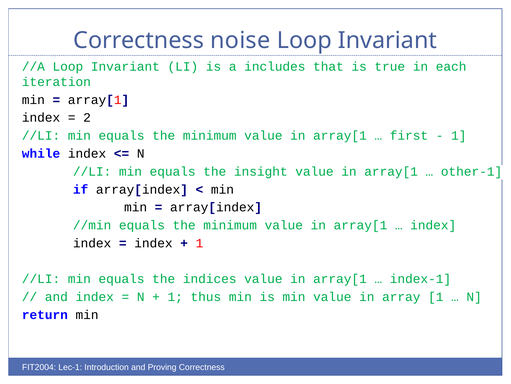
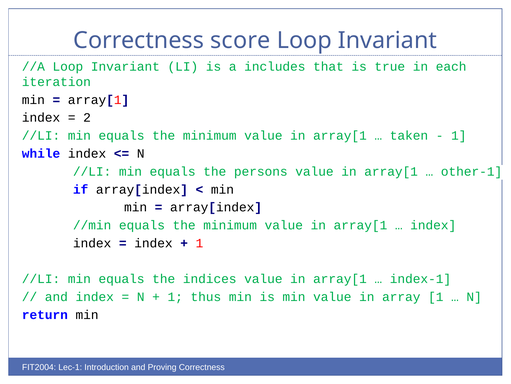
noise: noise -> score (240, 40)
first: first -> taken (409, 135)
insight: insight -> persons (261, 171)
